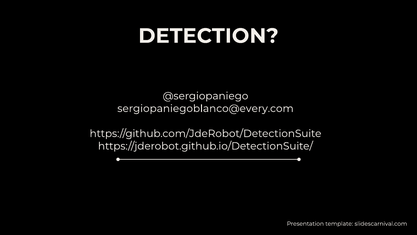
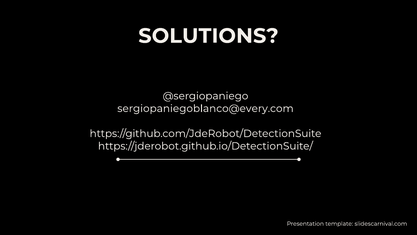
DETECTION: DETECTION -> SOLUTIONS (208, 36)
